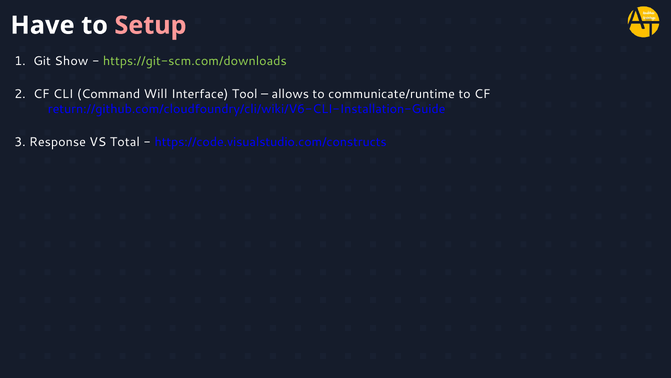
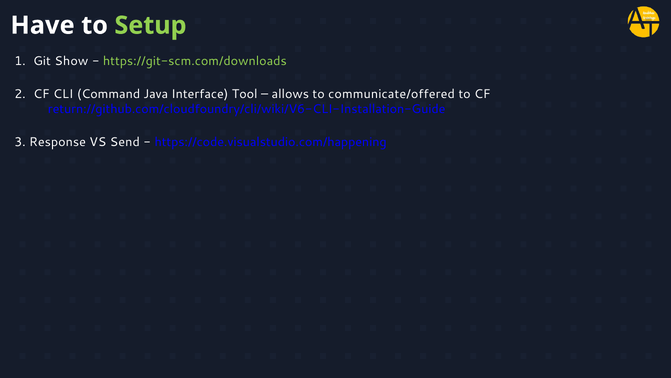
Setup colour: pink -> light green (150, 25)
Will: Will -> Java (156, 94)
communicate/runtime: communicate/runtime -> communicate/offered (392, 94)
Total: Total -> Send (125, 142)
https://code.visualstudio.com/constructs: https://code.visualstudio.com/constructs -> https://code.visualstudio.com/happening (271, 142)
